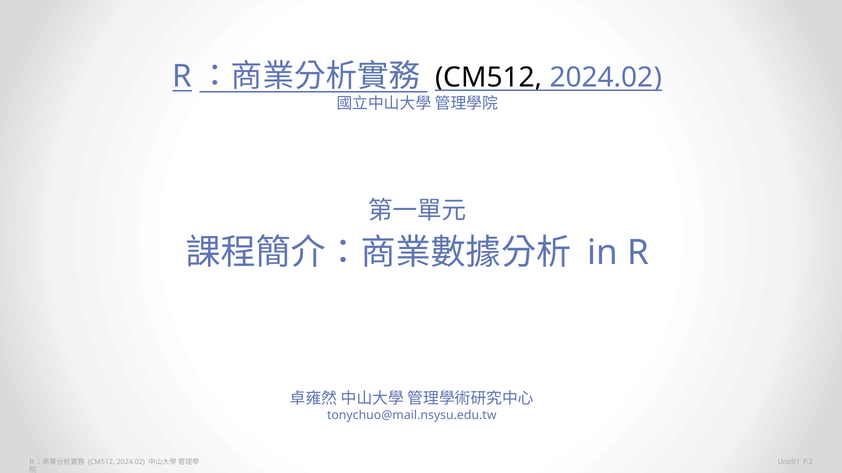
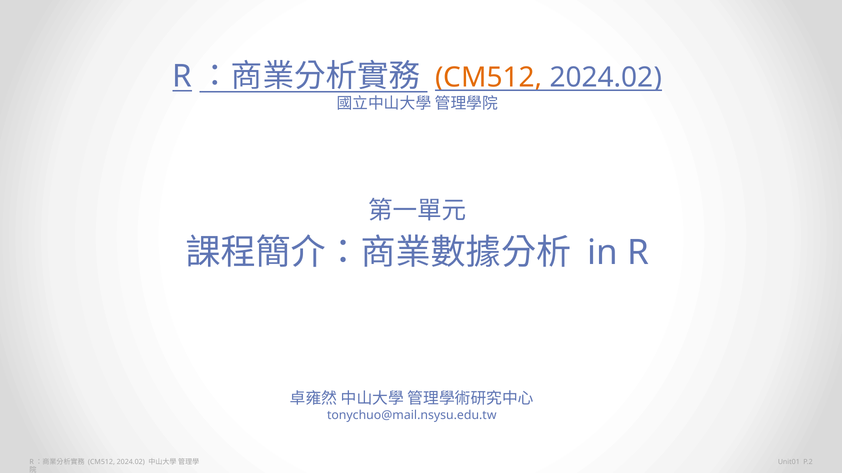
CM512 colour: black -> orange (489, 78)
